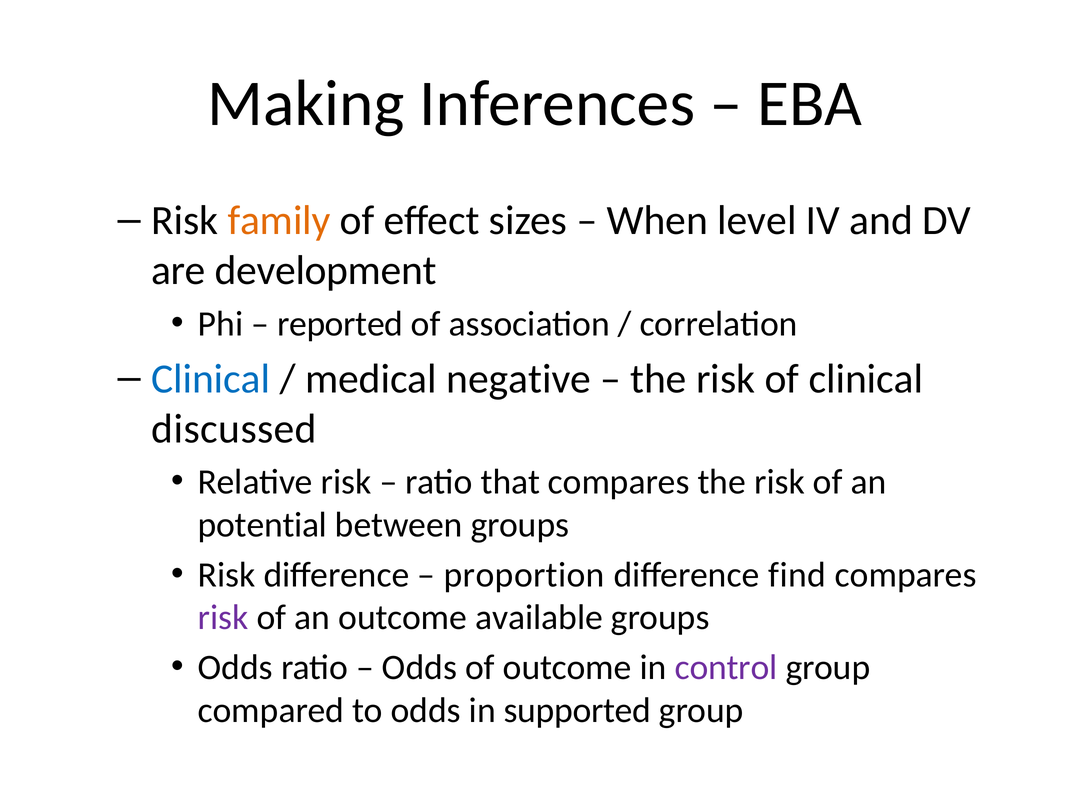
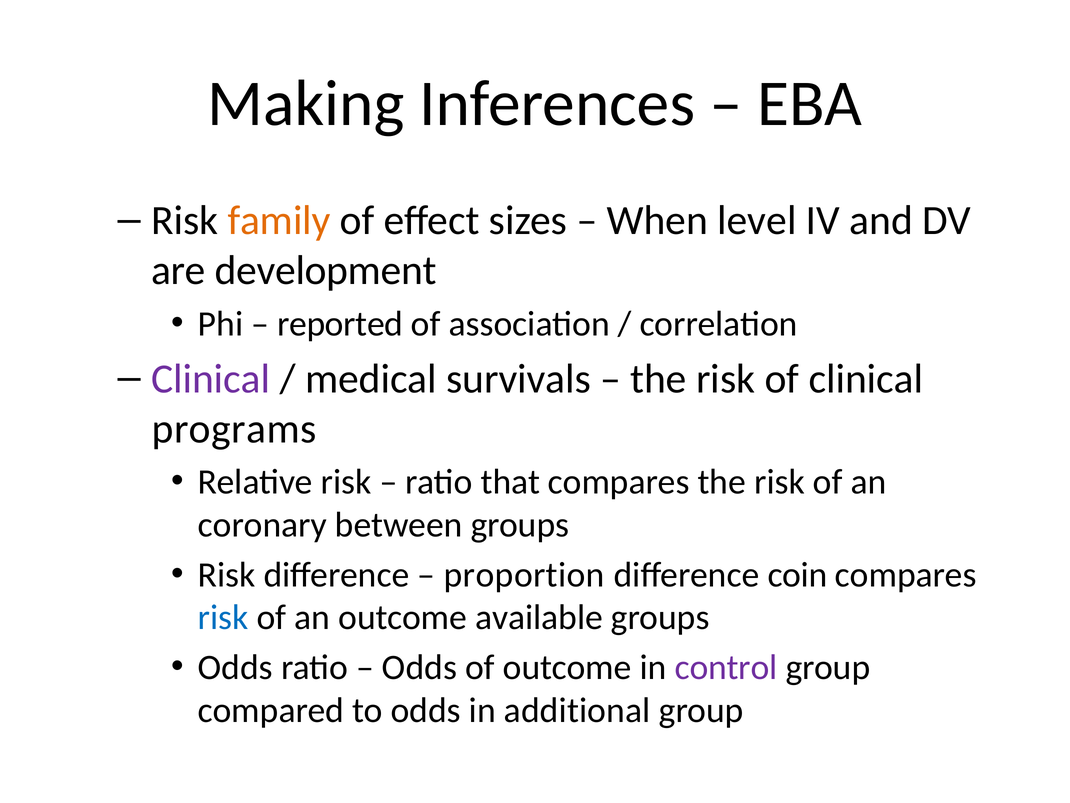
Clinical colour: blue -> purple (211, 379)
negative: negative -> survivals (519, 379)
discussed: discussed -> programs (234, 429)
potential: potential -> coronary (262, 525)
find: find -> coin (797, 574)
risk colour: purple -> blue (223, 617)
supported: supported -> additional (577, 710)
